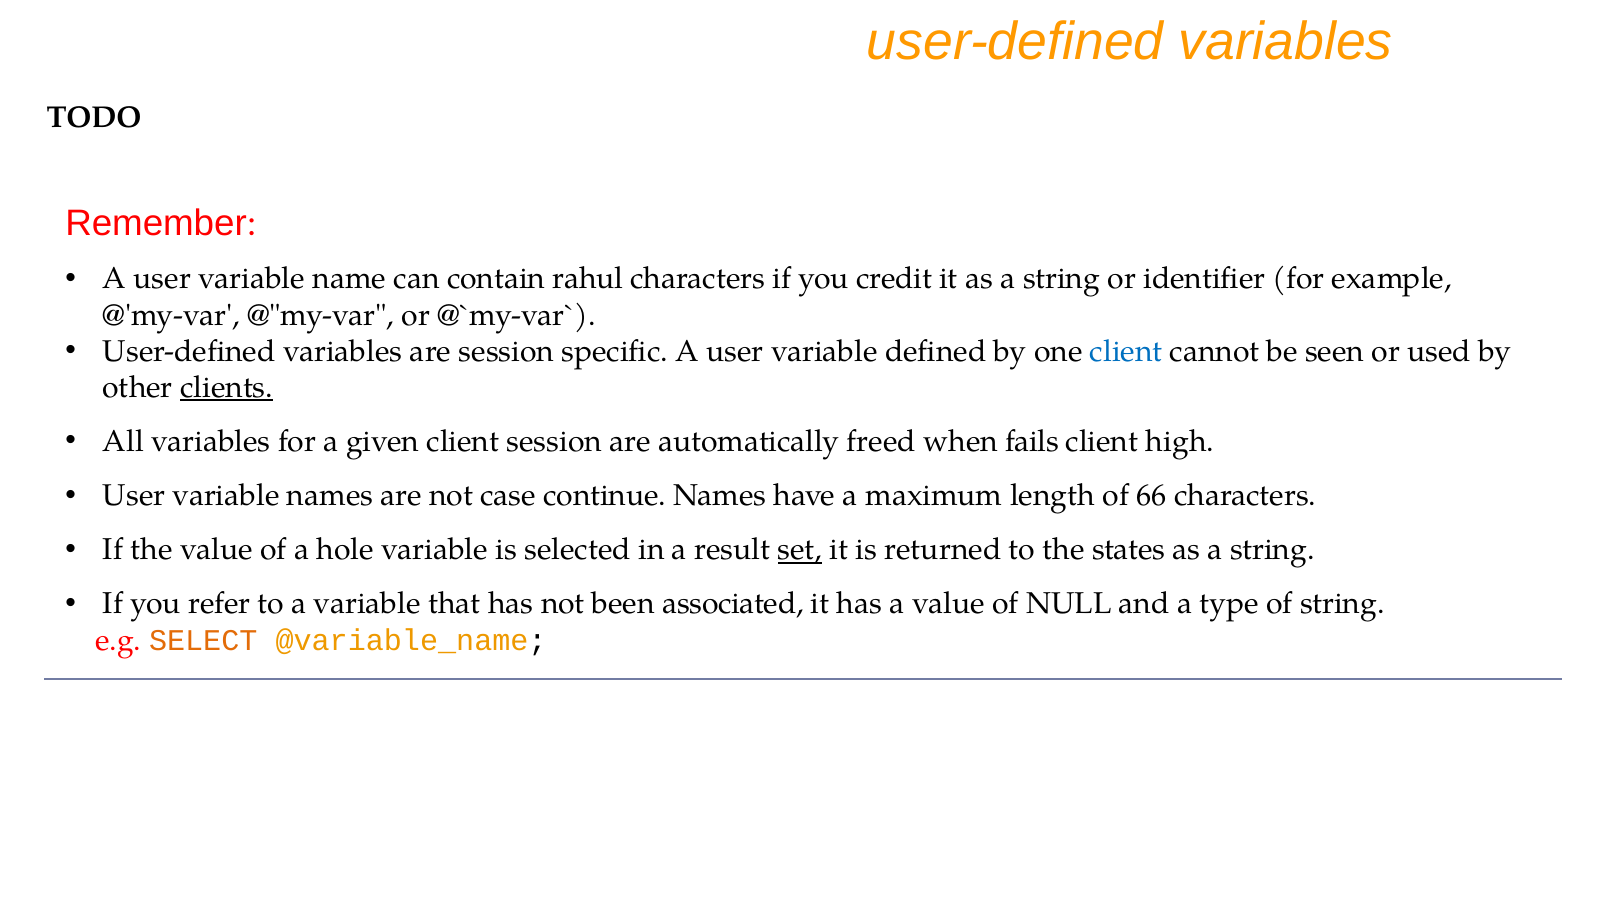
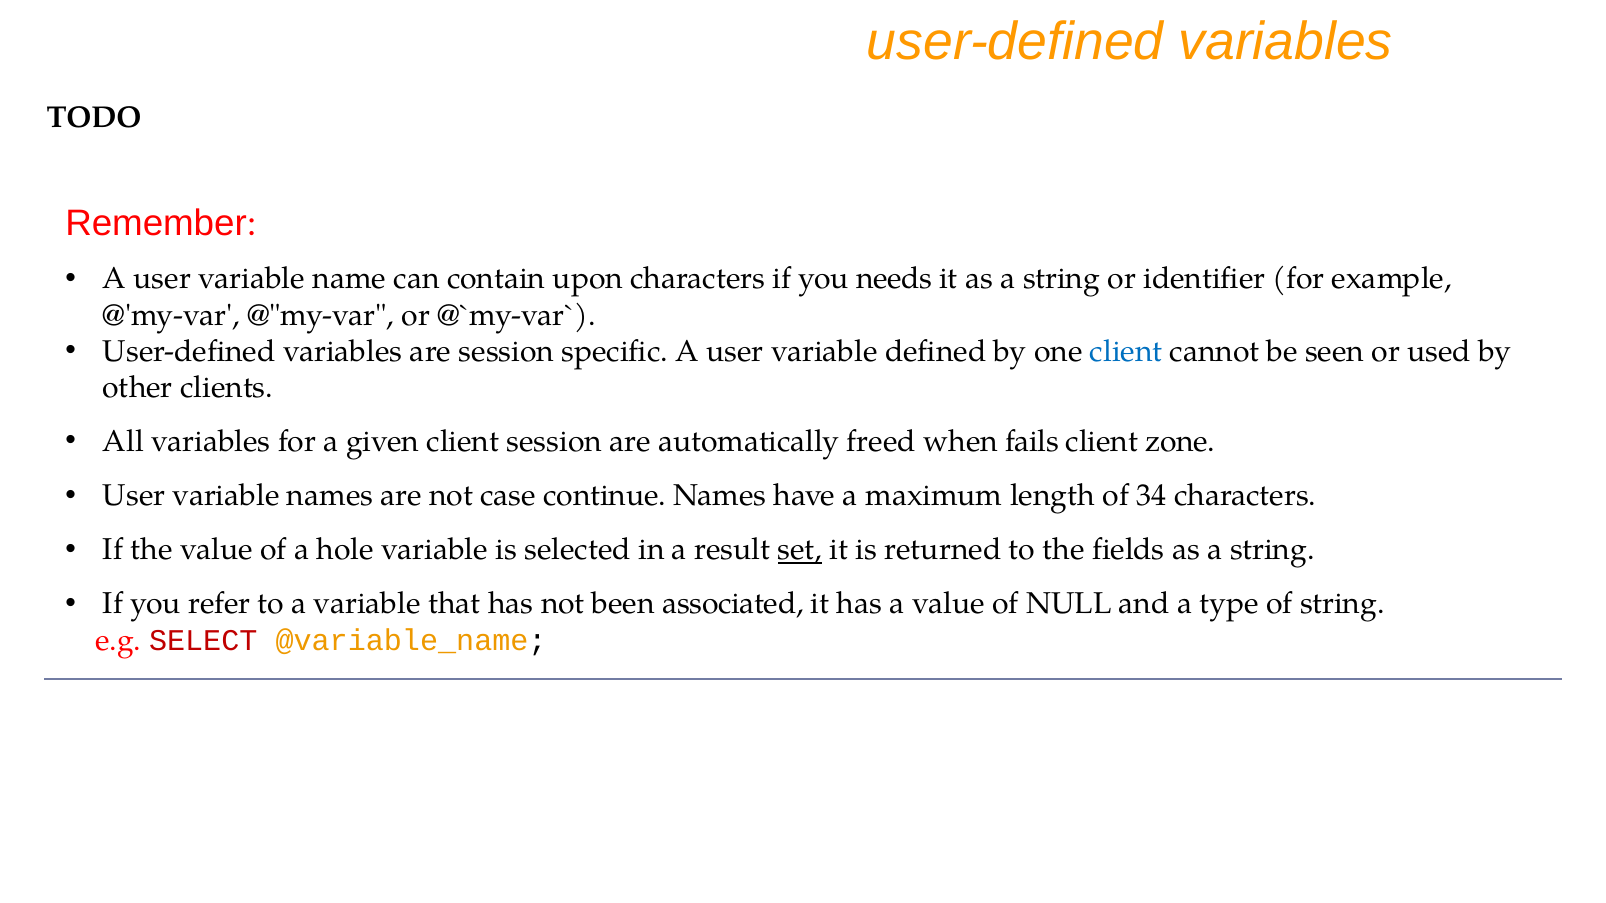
rahul: rahul -> upon (588, 279)
credit: credit -> needs (894, 279)
clients underline: present -> none (227, 387)
high: high -> zone (1180, 442)
66: 66 -> 34 (1152, 496)
states: states -> fields (1128, 550)
SELECT colour: orange -> red (203, 640)
